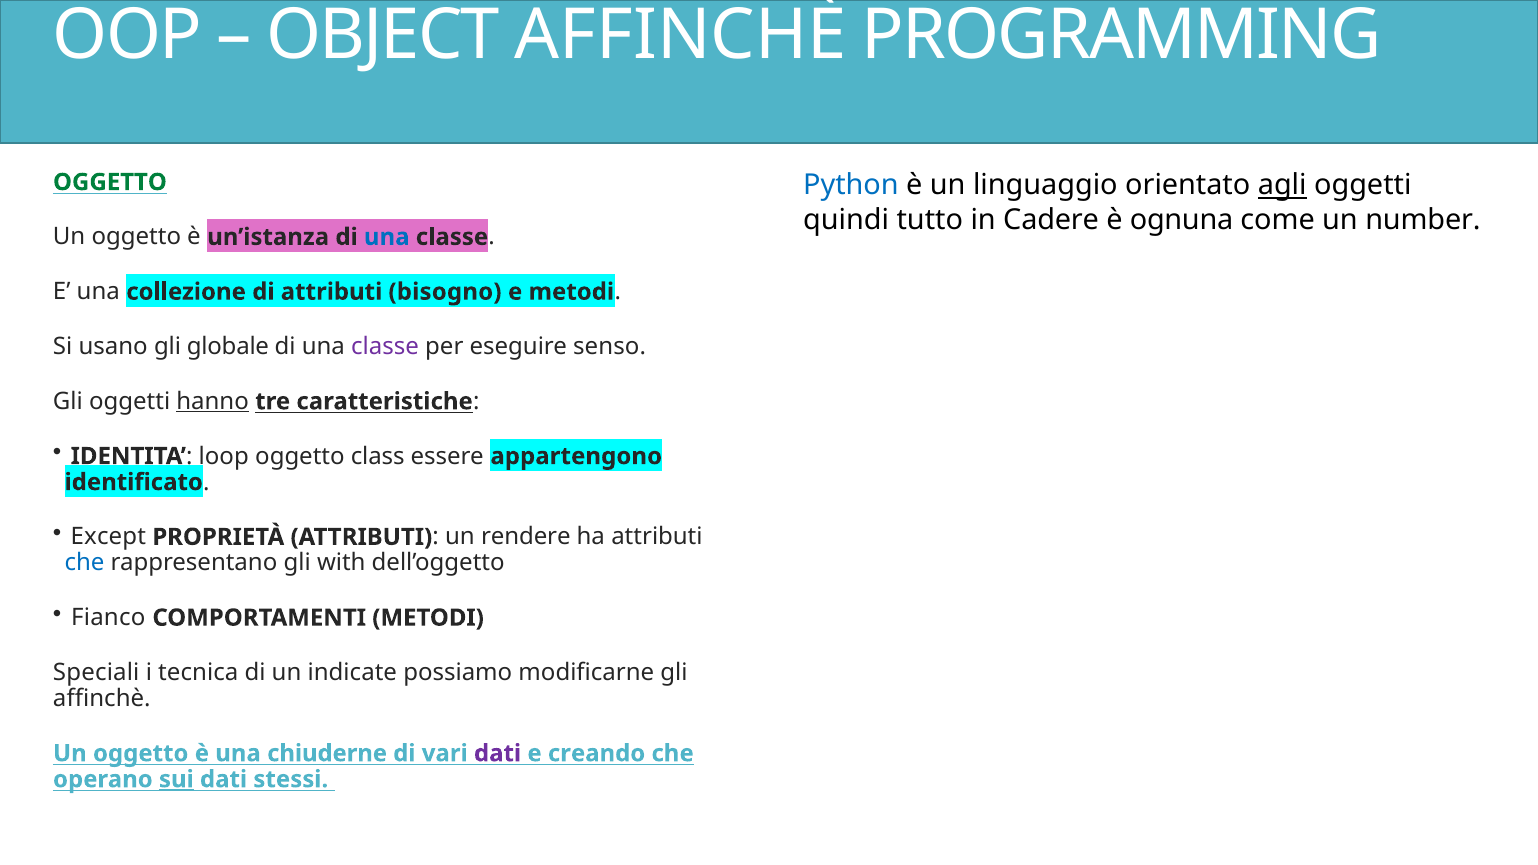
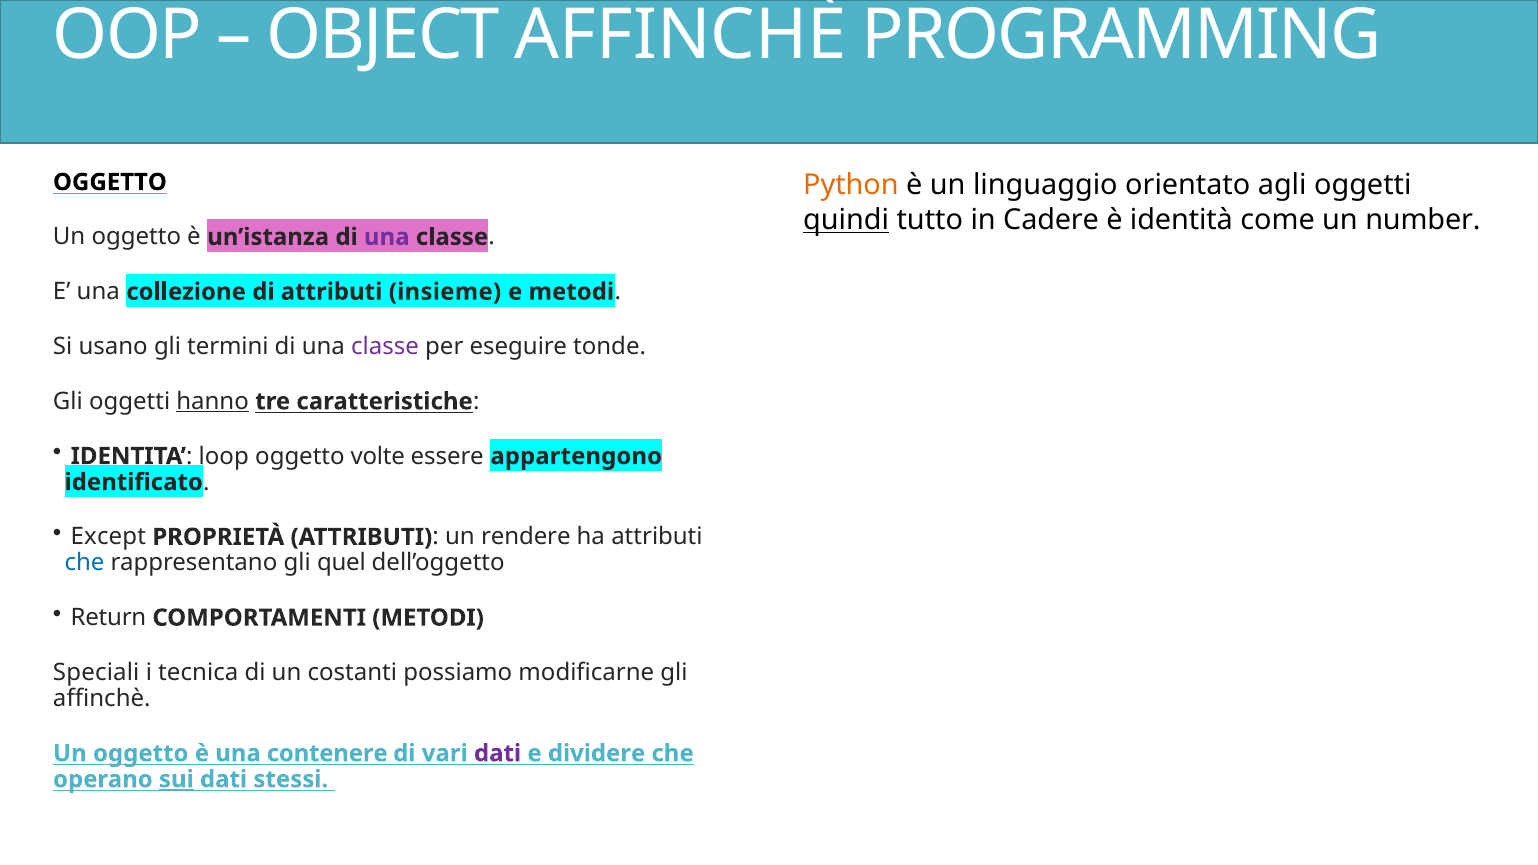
Python colour: blue -> orange (851, 185)
agli underline: present -> none (1282, 185)
OGGETTO colour: green -> black (110, 182)
quindi underline: none -> present (846, 220)
ognuna: ognuna -> identità (1181, 220)
una colour: blue -> purple (387, 237)
bisogno: bisogno -> insieme (445, 292)
globale: globale -> termini (228, 347)
senso: senso -> tonde (610, 347)
class: class -> volte (378, 456)
with: with -> quel (341, 563)
Fianco: Fianco -> Return (108, 618)
indicate: indicate -> costanti (352, 673)
chiuderne: chiuderne -> contenere (327, 753)
creando: creando -> dividere (597, 753)
